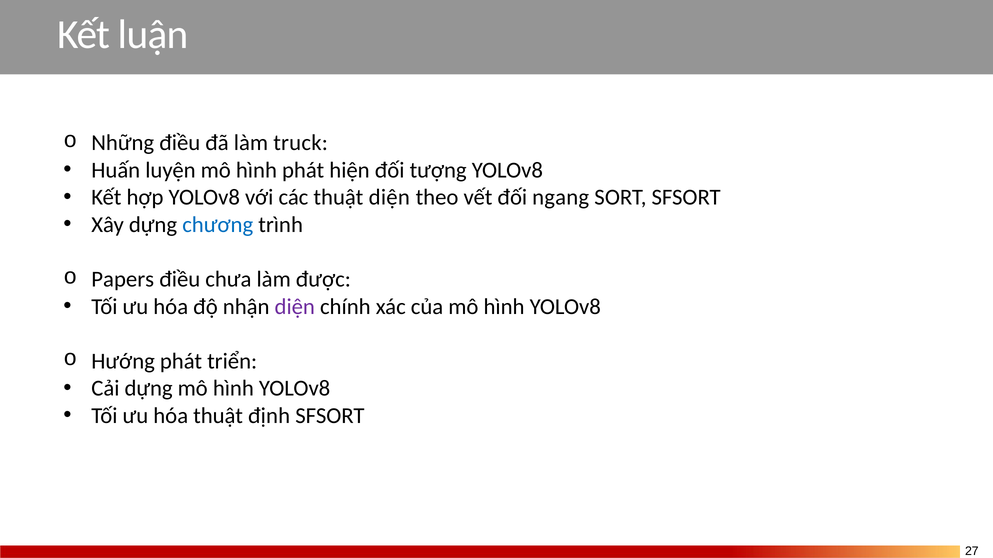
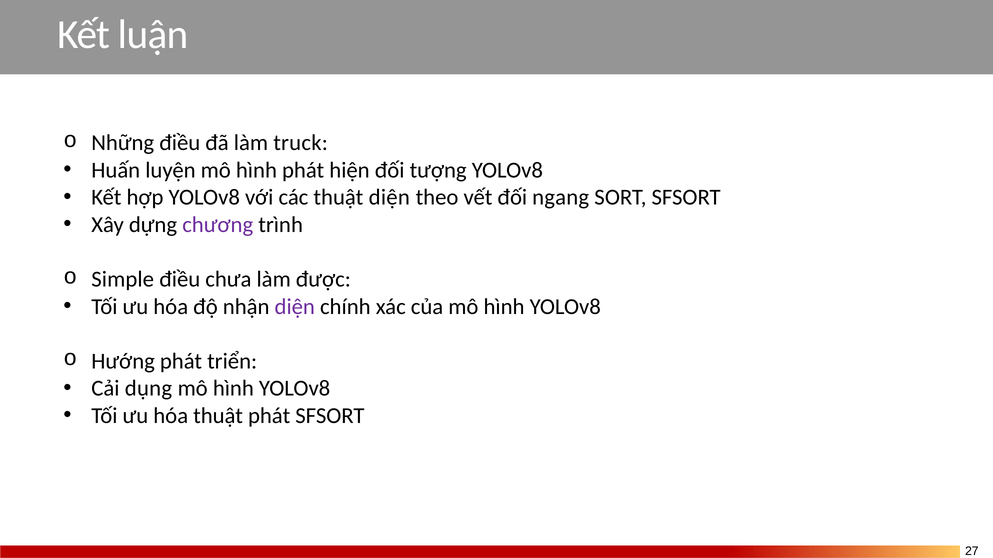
chương colour: blue -> purple (218, 225)
Papers: Papers -> Simple (123, 280)
Cải dựng: dựng -> dụng (148, 389)
thuật định: định -> phát (269, 416)
